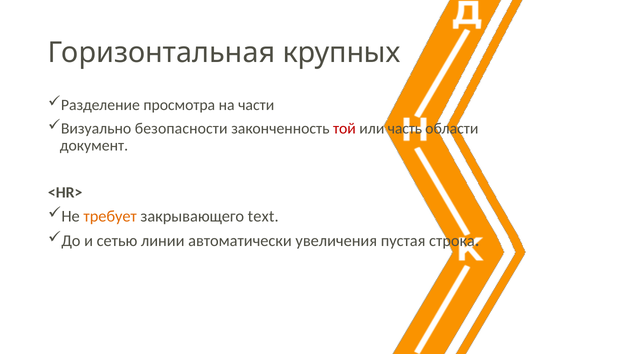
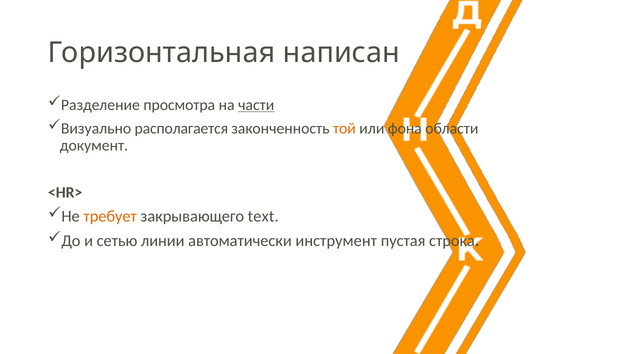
крупных: крупных -> написан (341, 53)
части underline: none -> present (256, 105)
безопасности: безопасности -> располагается (181, 129)
той colour: red -> orange (344, 129)
часть: часть -> фона (405, 129)
увеличения: увеличения -> инструмент (336, 241)
